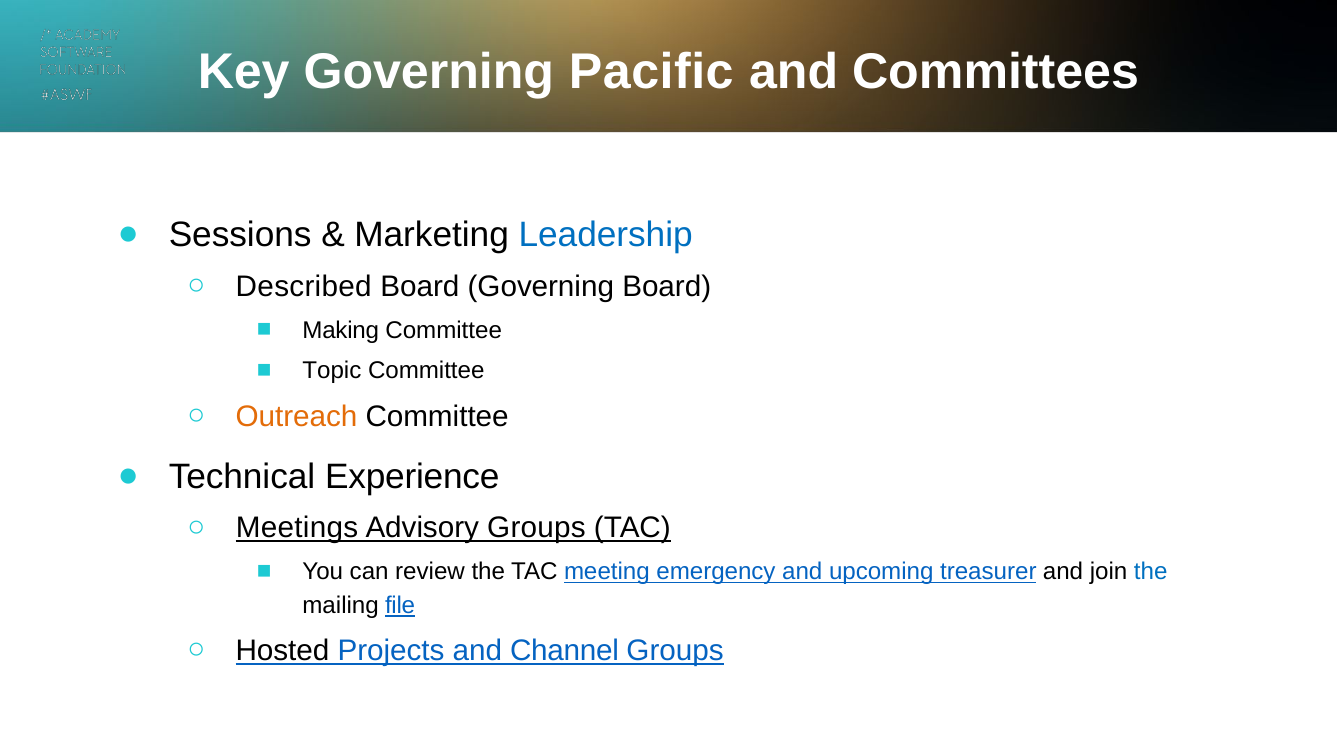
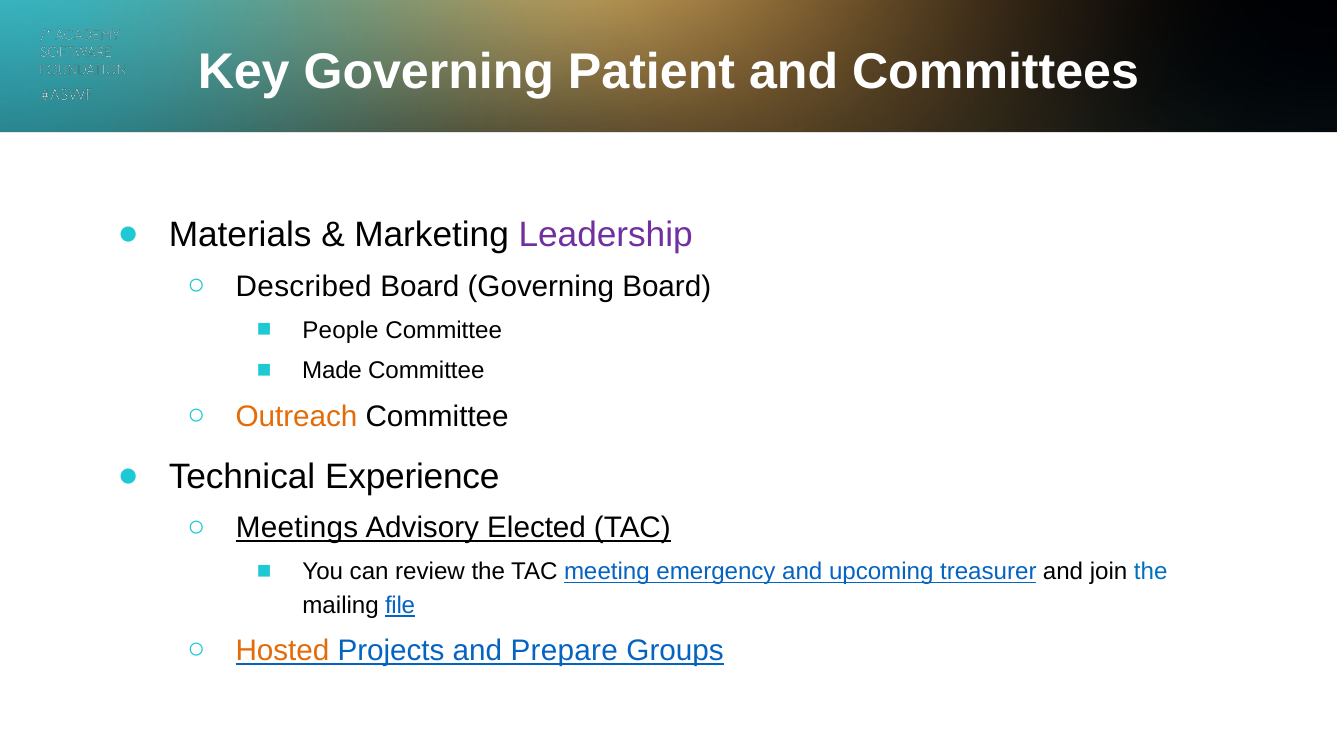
Pacific: Pacific -> Patient (652, 72)
Sessions: Sessions -> Materials (240, 235)
Leadership colour: blue -> purple (606, 235)
Making: Making -> People (341, 330)
Topic: Topic -> Made (332, 371)
Advisory Groups: Groups -> Elected (537, 528)
Hosted colour: black -> orange (282, 651)
Channel: Channel -> Prepare (564, 651)
